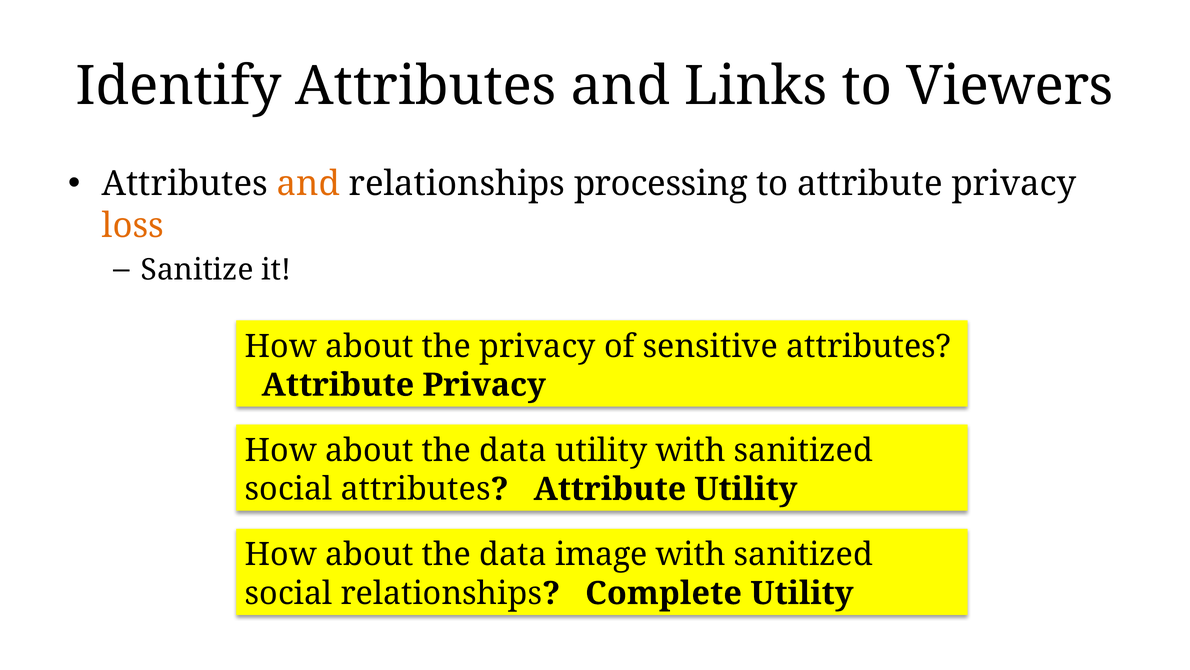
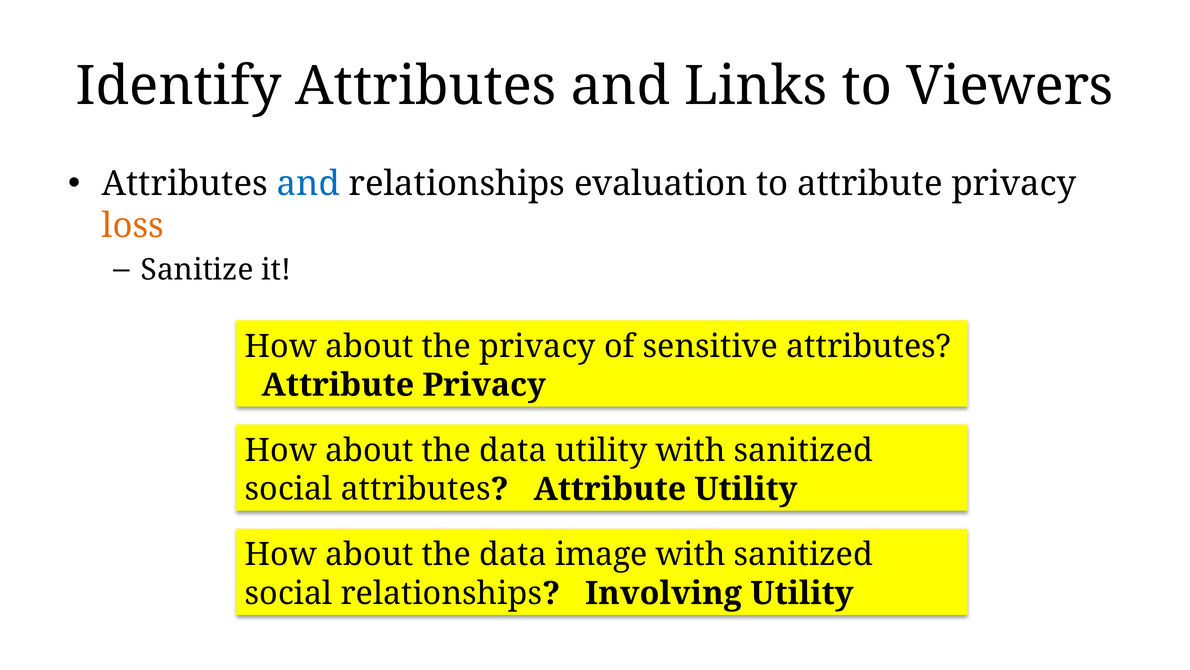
and colour: orange -> blue (308, 184)
processing: processing -> evaluation (661, 184)
Complete: Complete -> Involving (664, 593)
